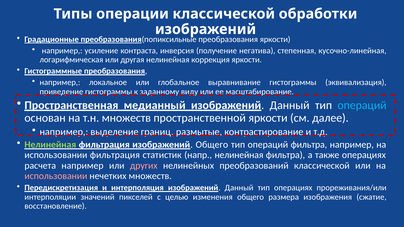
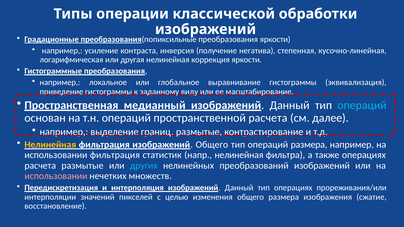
т.н множеств: множеств -> операций (126, 118)
пространственной яркости: яркости -> расчета (268, 118)
Нелинейная colour: light green -> yellow (50, 145)
операций фильтра: фильтра -> размера (309, 145)
расчета например: например -> размытые (83, 166)
других colour: pink -> light blue (144, 166)
преобразований классической: классической -> изображений (322, 166)
